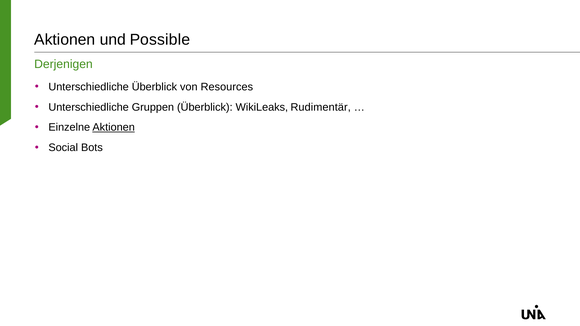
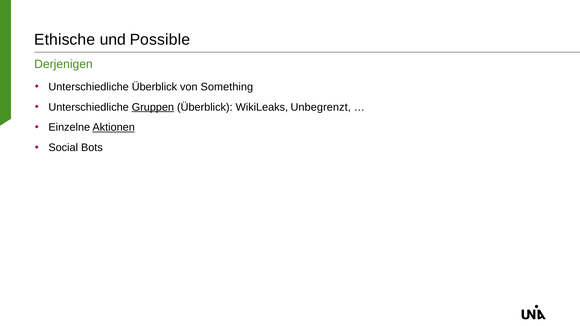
Aktionen: Aktionen -> Ethische (65, 40)
Resources: Resources -> Something (227, 87)
Gruppen underline: none -> present (153, 107)
Rudimentär: Rudimentär -> Unbegrenzt (321, 107)
